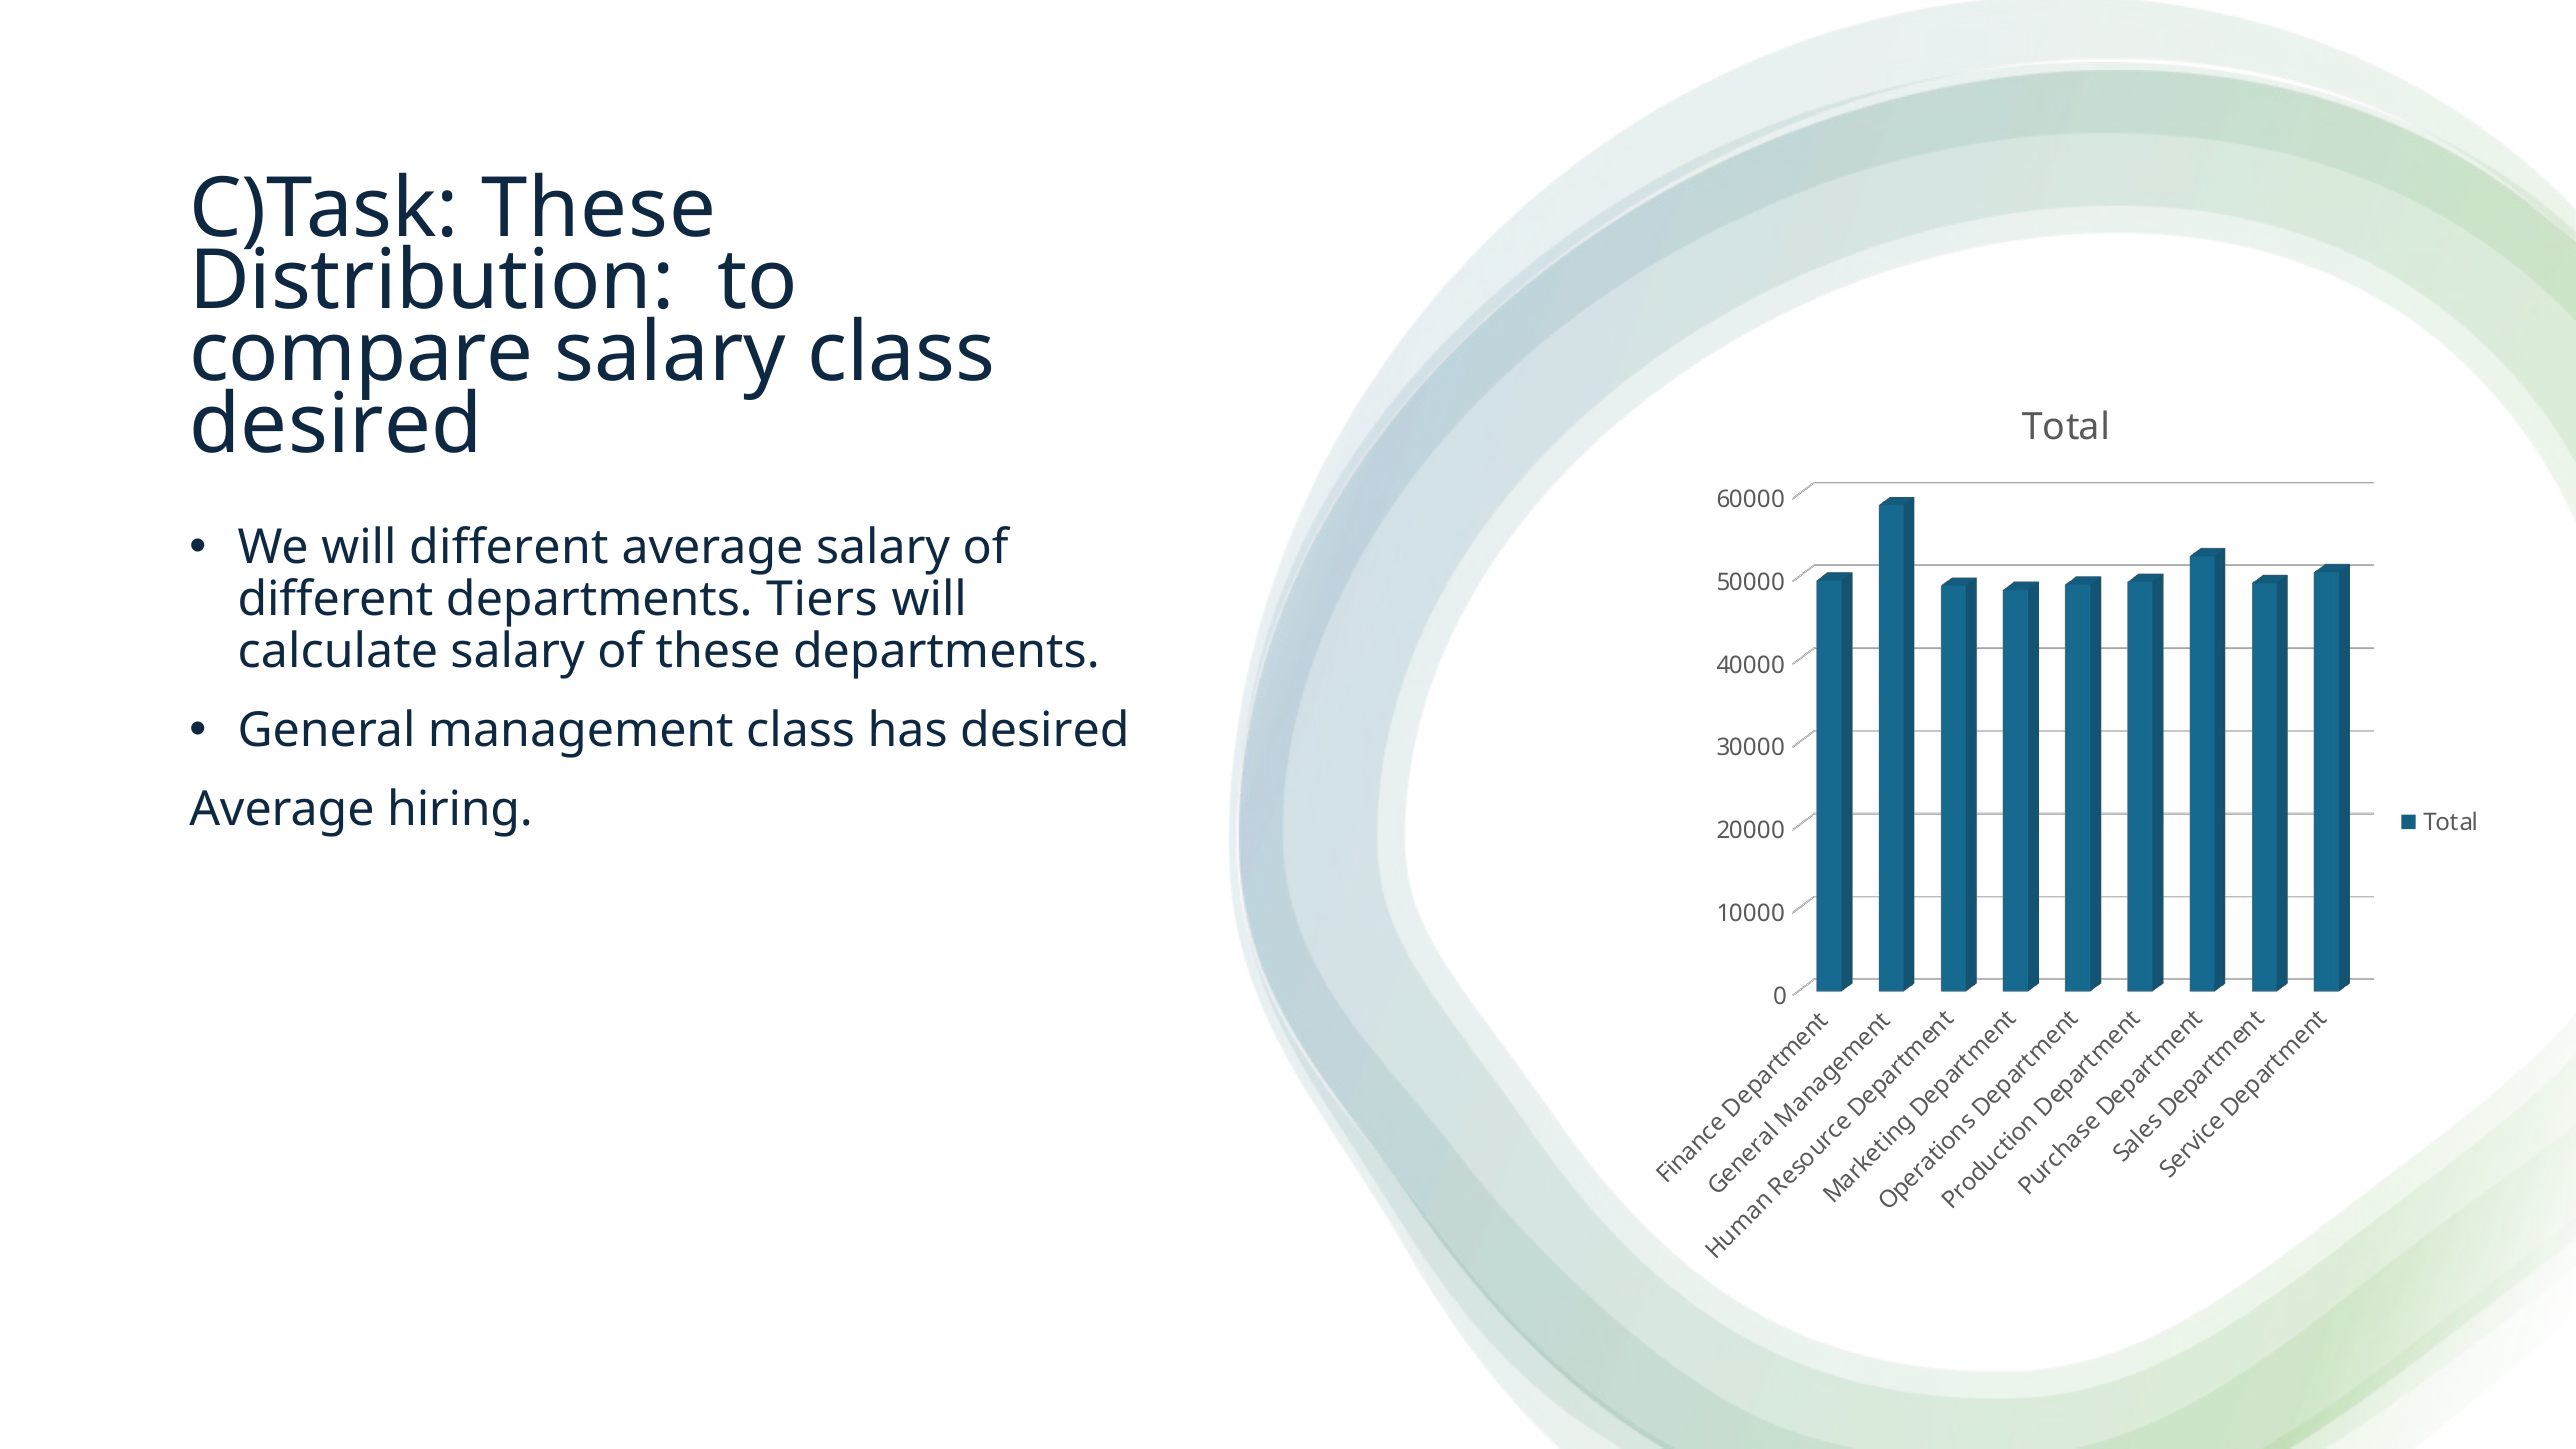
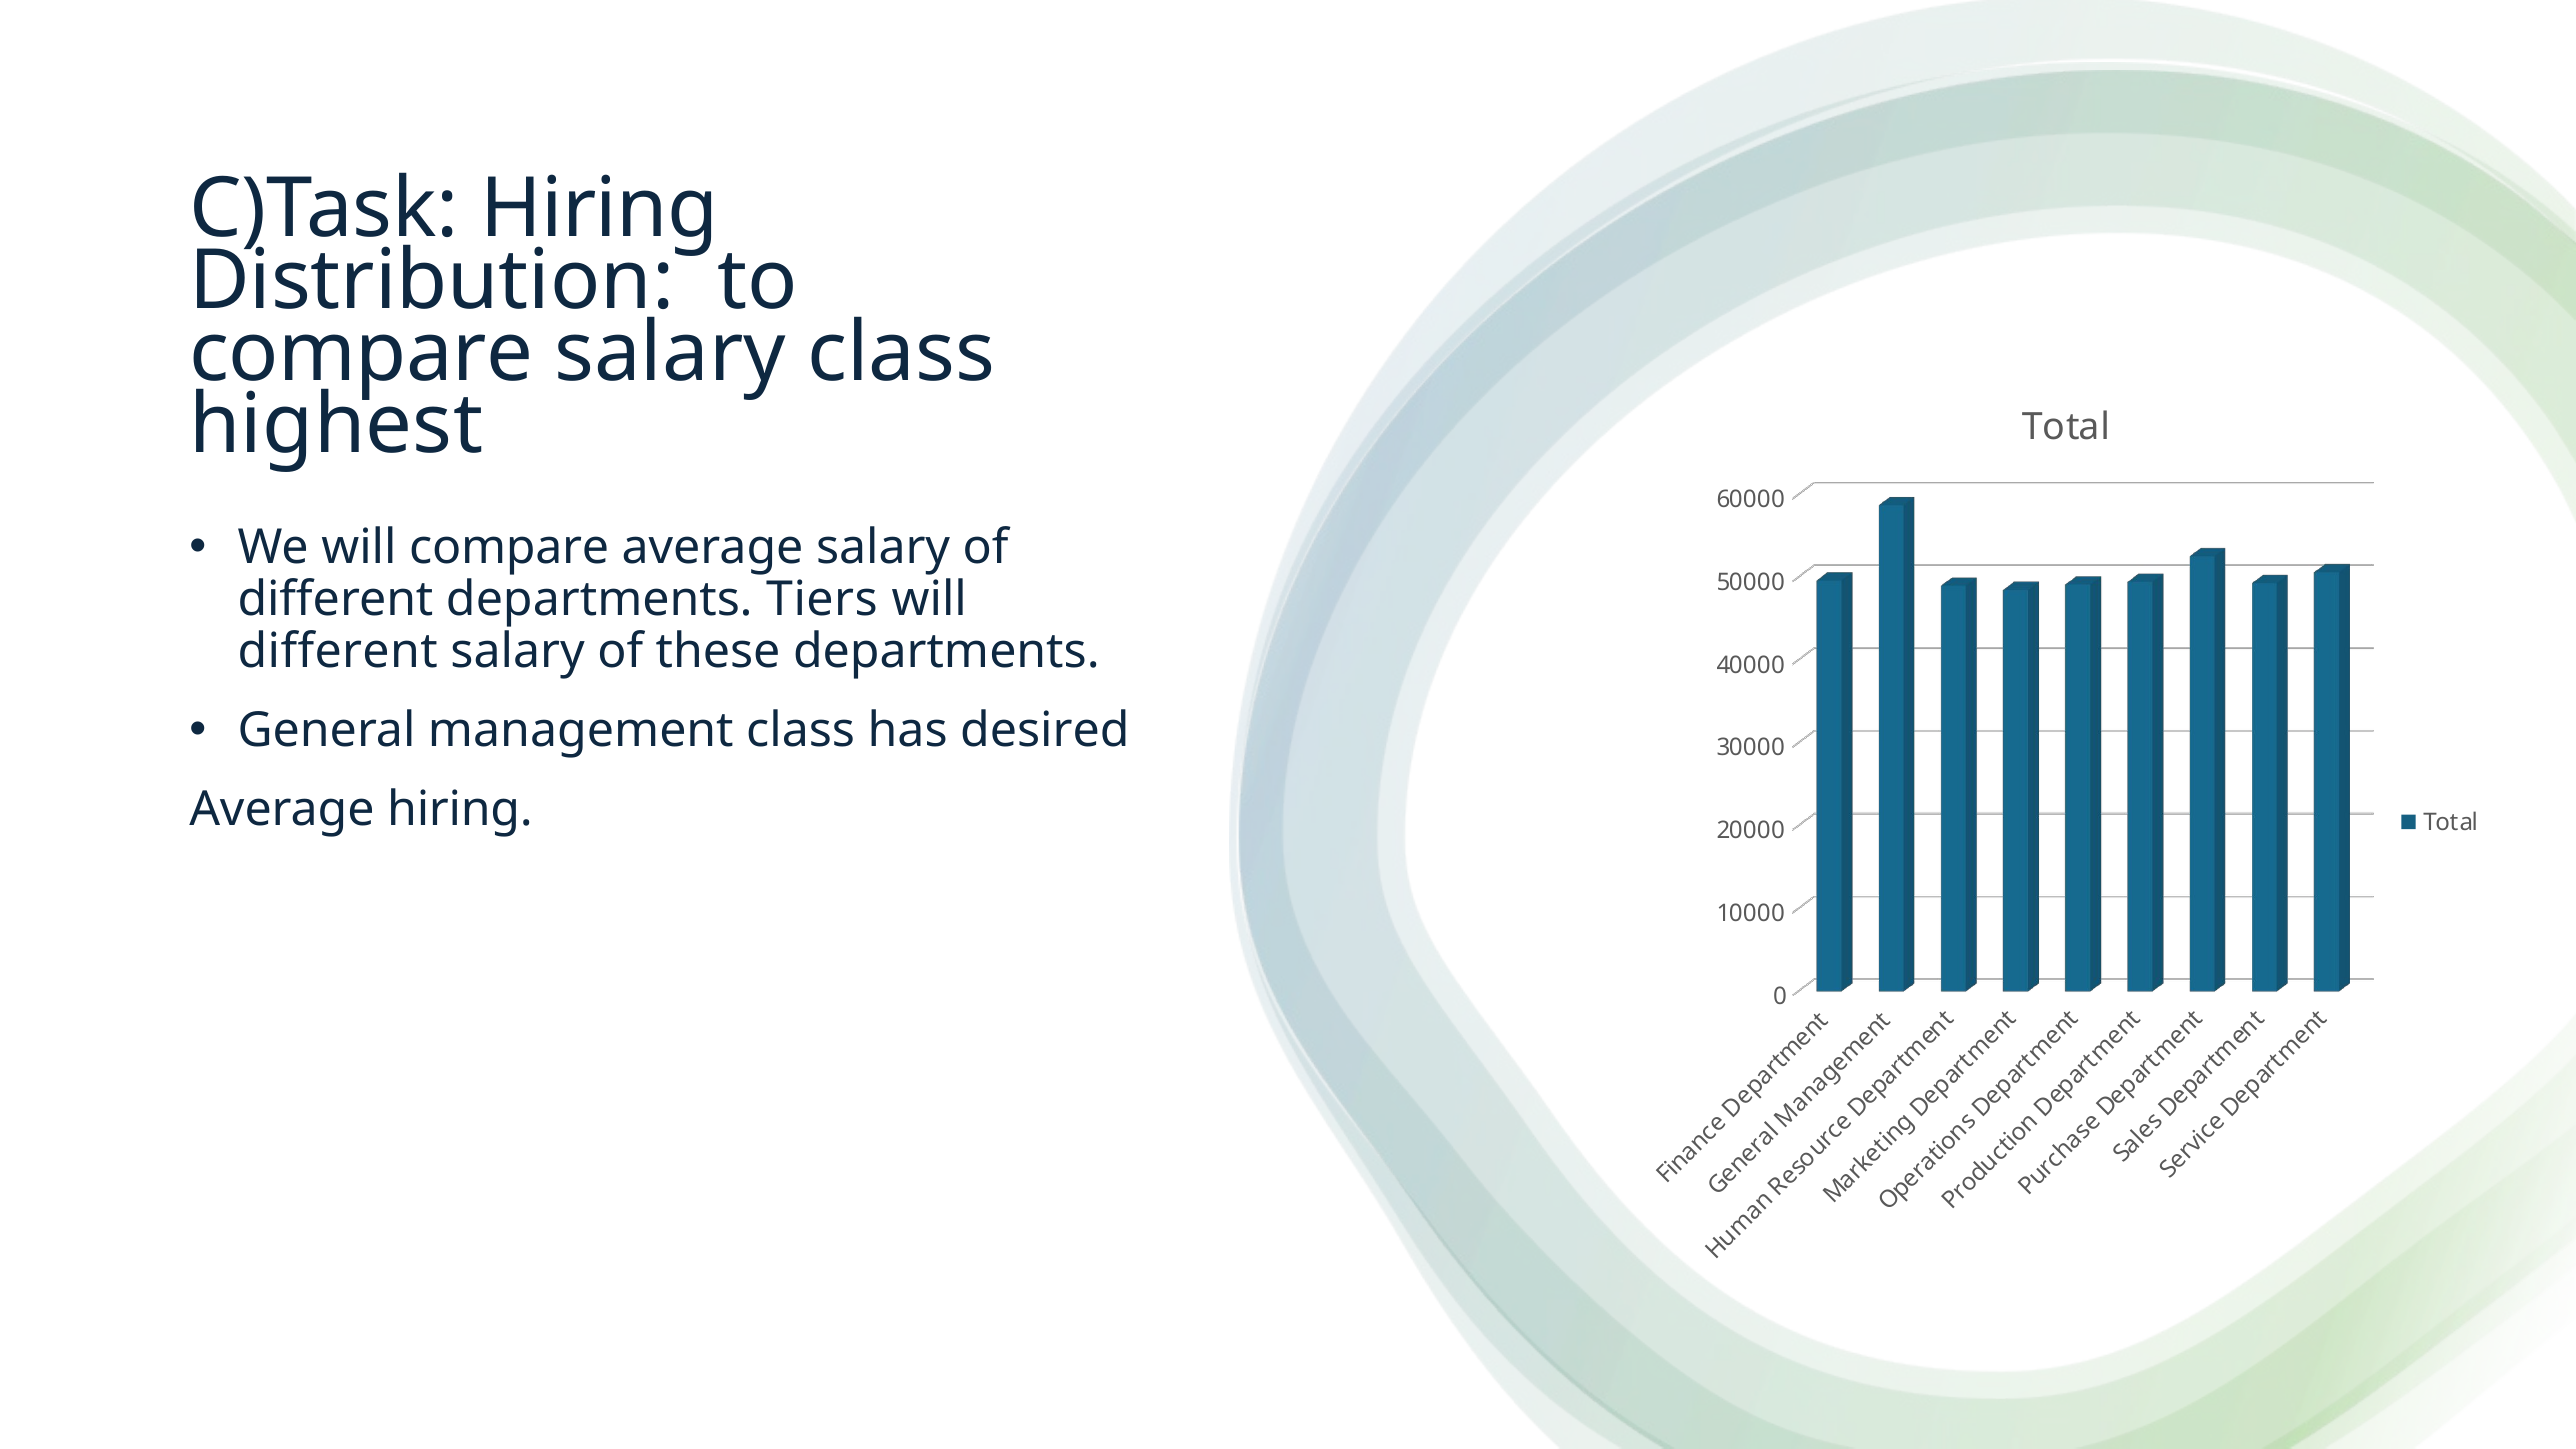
C)Task These: These -> Hiring (600, 209)
desired: desired -> highest (336, 425)
will different: different -> compare (509, 547)
calculate: calculate -> different (338, 652)
